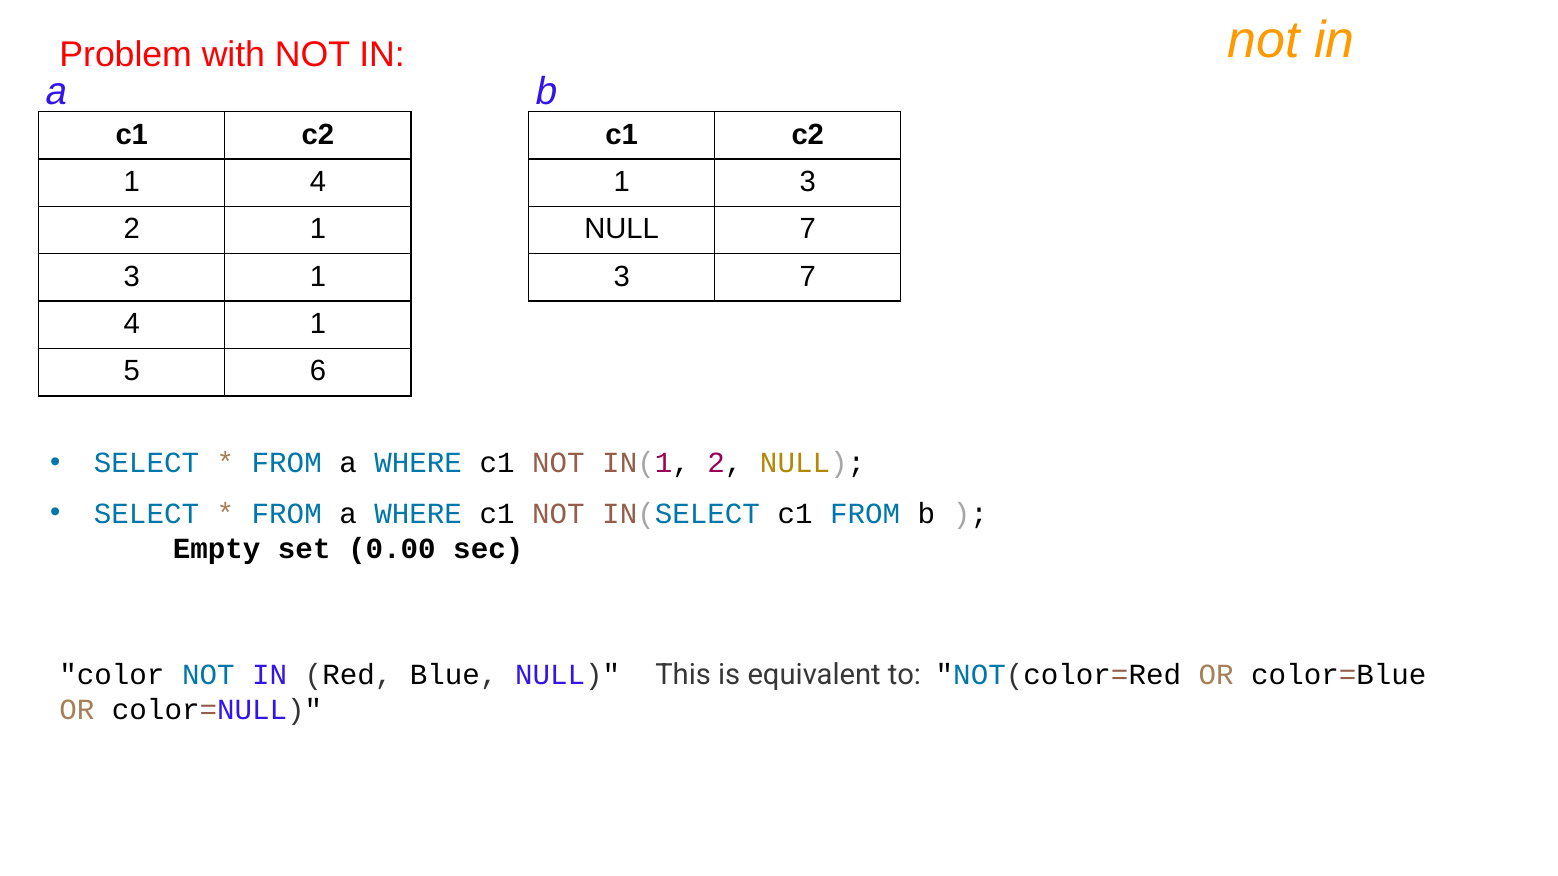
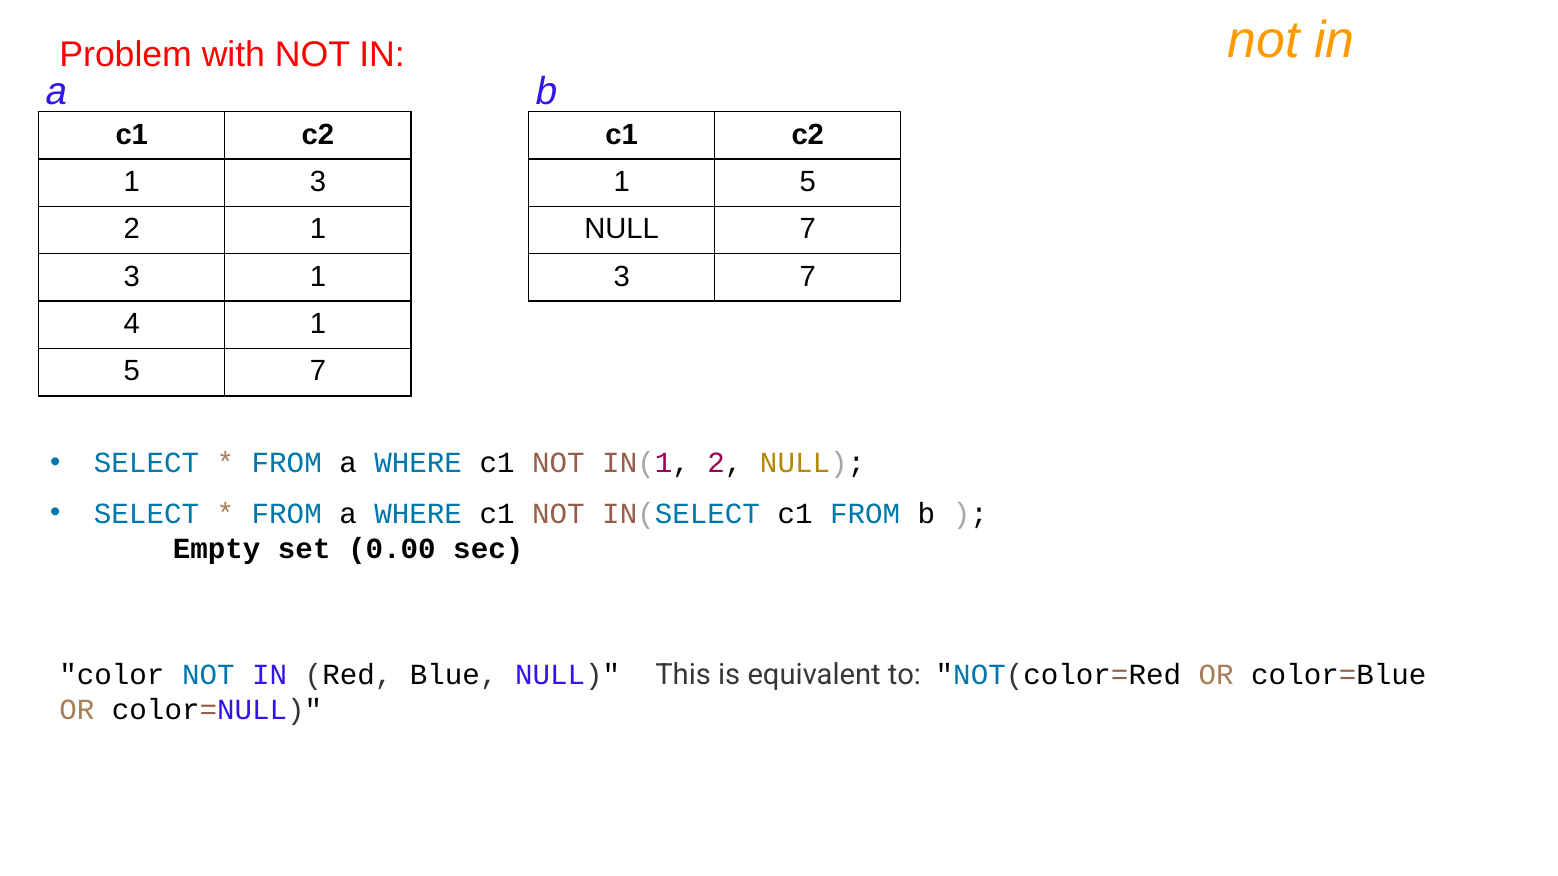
4: 4 -> 3 (318, 182)
3: 3 -> 5 (808, 182)
5 6: 6 -> 7 (318, 371)
